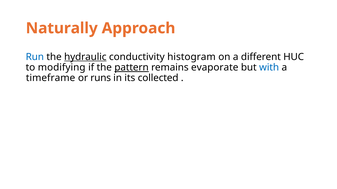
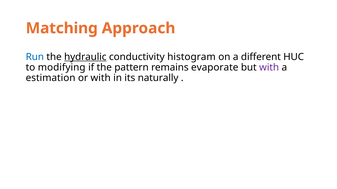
Naturally: Naturally -> Matching (62, 28)
pattern underline: present -> none (132, 68)
with colour: blue -> purple (269, 68)
timeframe: timeframe -> estimation (51, 78)
or runs: runs -> with (101, 78)
collected: collected -> naturally (158, 78)
